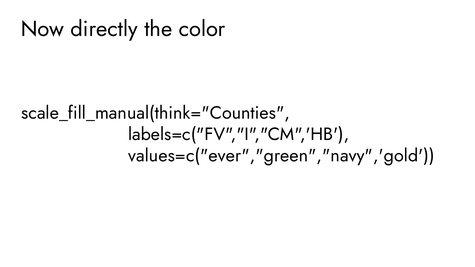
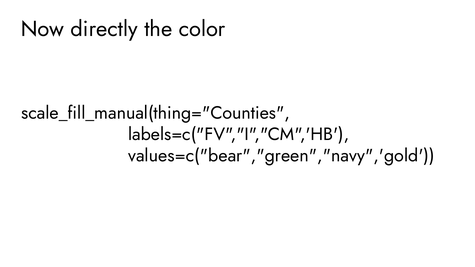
scale_fill_manual(think="Counties: scale_fill_manual(think="Counties -> scale_fill_manual(thing="Counties (156, 113)
values=c("ever","green","navy",'gold: values=c("ever","green","navy",'gold -> values=c("bear","green","navy",'gold (281, 156)
